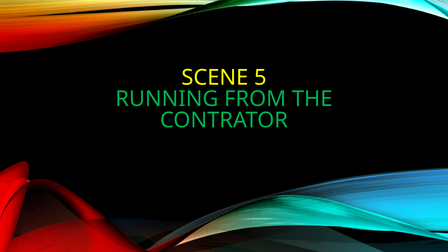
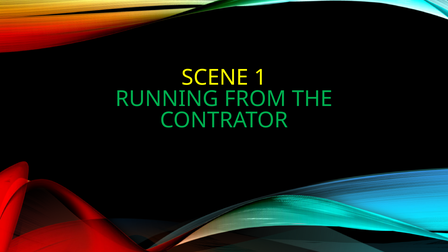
5: 5 -> 1 (260, 78)
